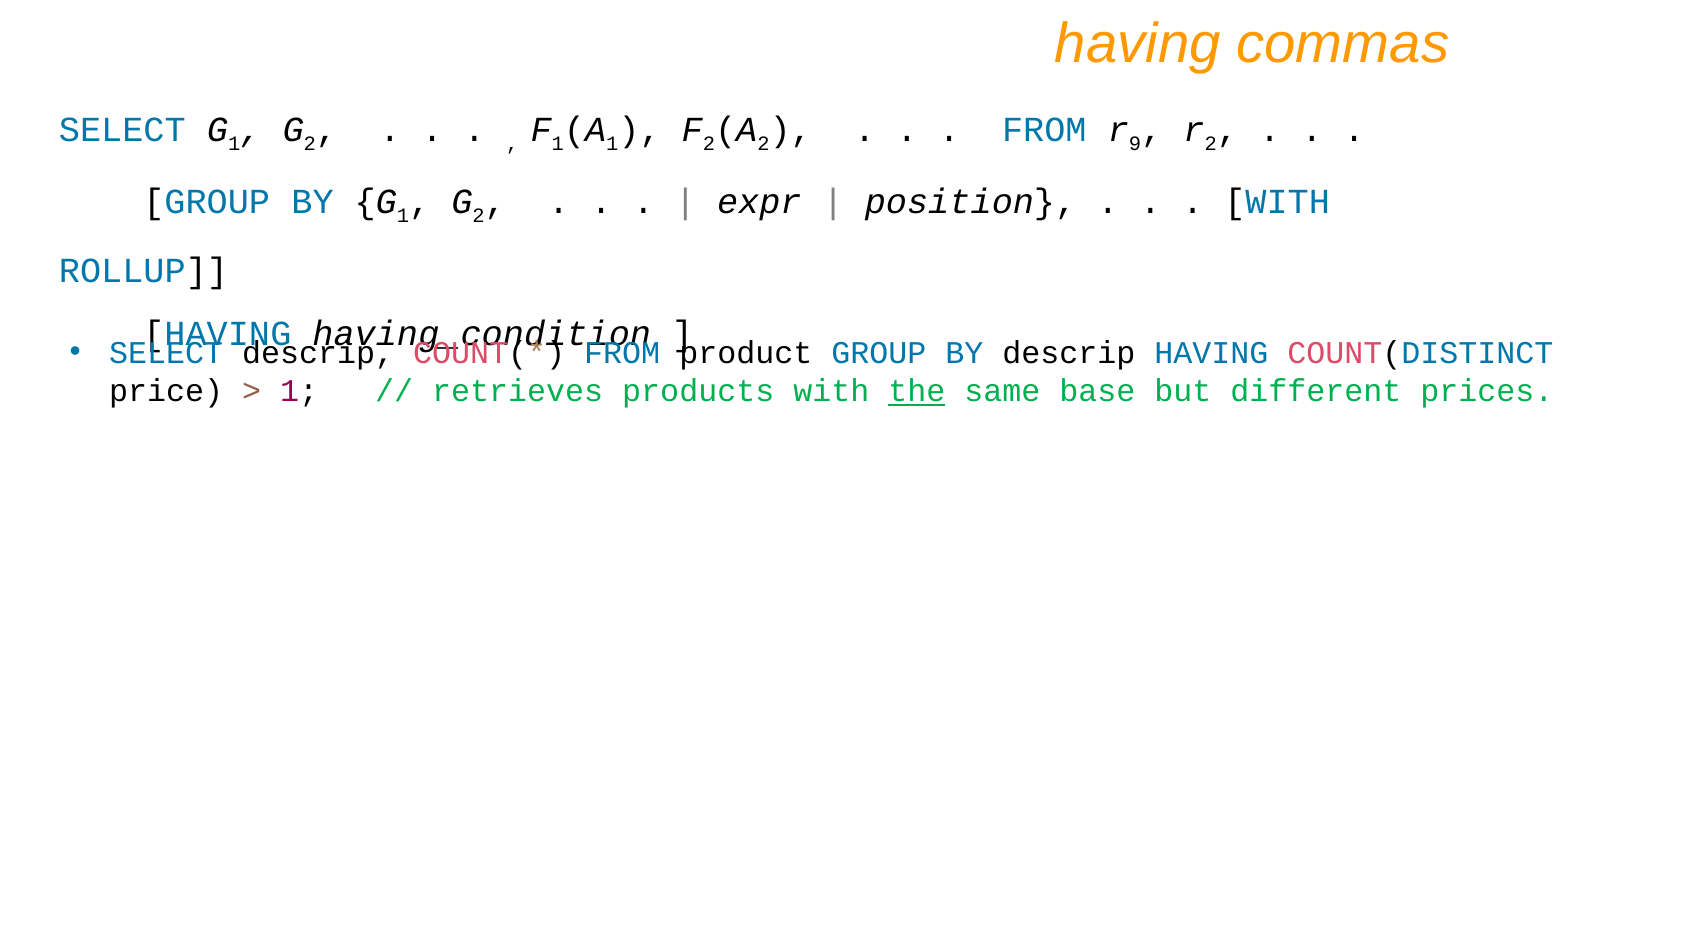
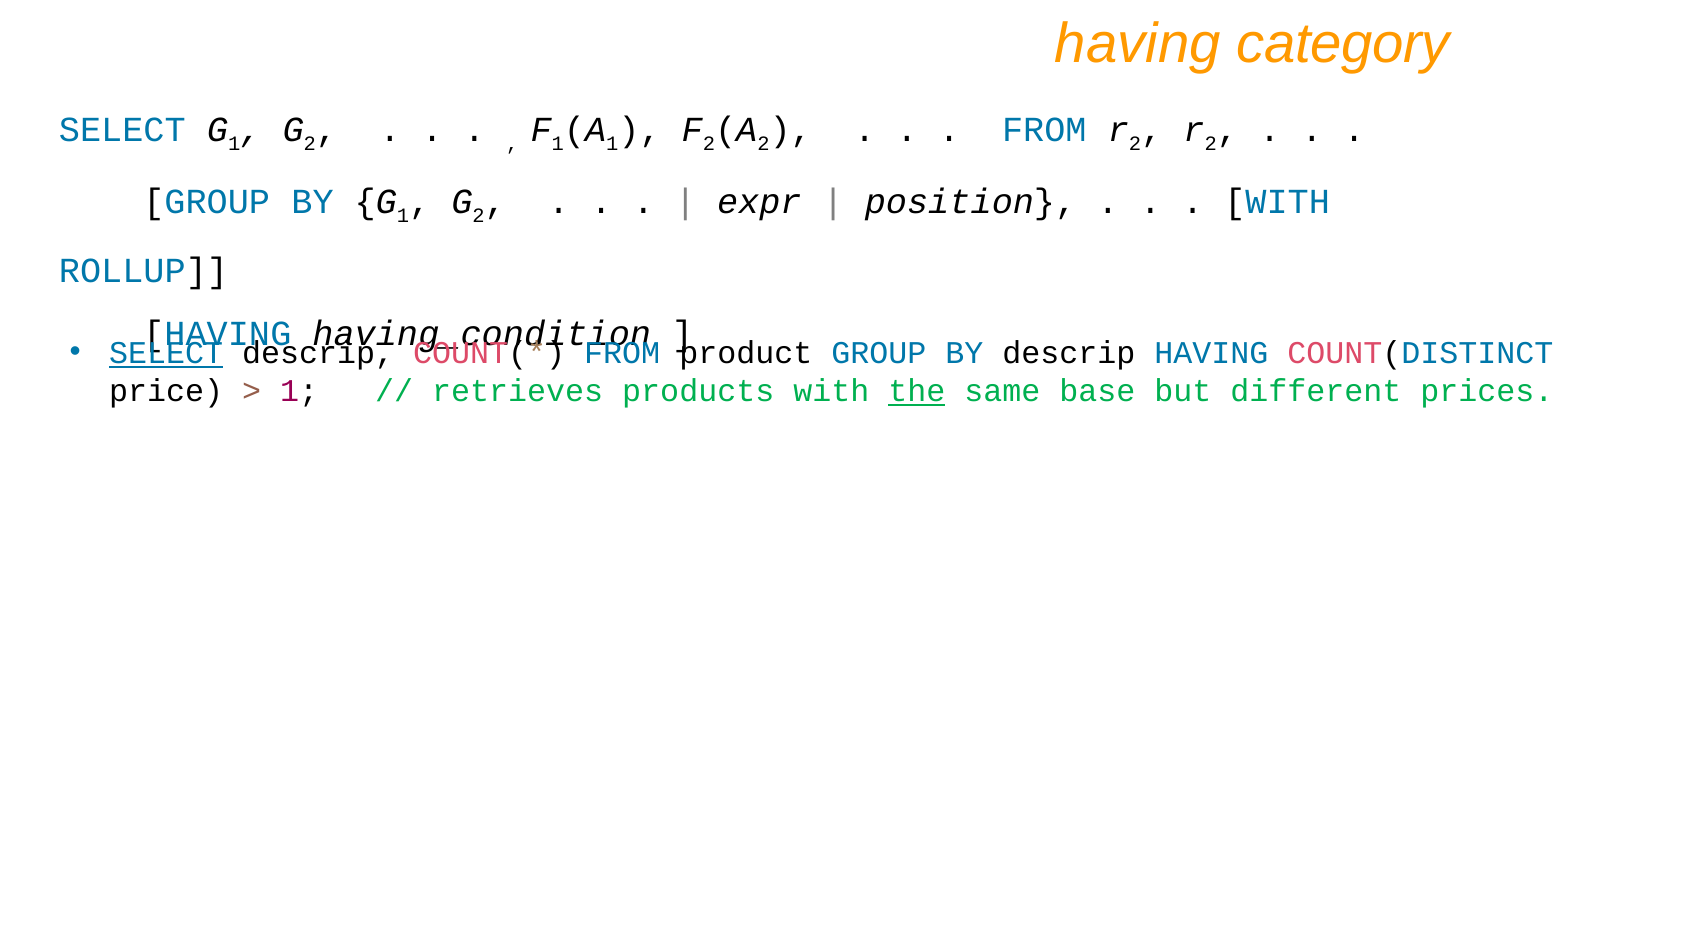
commas: commas -> category (1343, 44)
9: 9 -> 2 (1135, 143)
SELECT underline: none -> present (166, 353)
